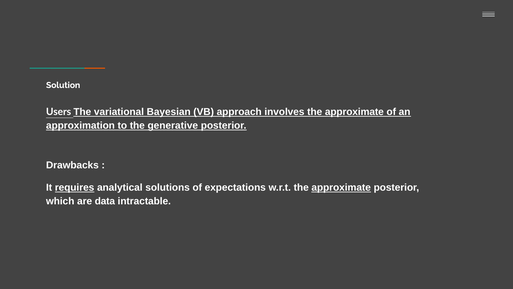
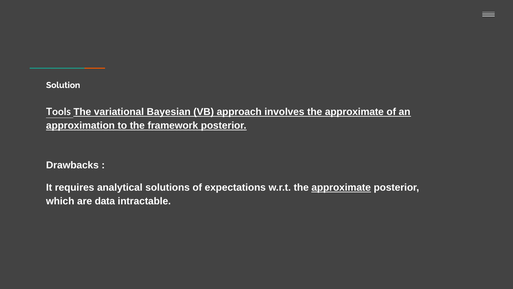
Users: Users -> Tools (59, 112)
generative: generative -> framework (173, 125)
requires underline: present -> none (75, 187)
